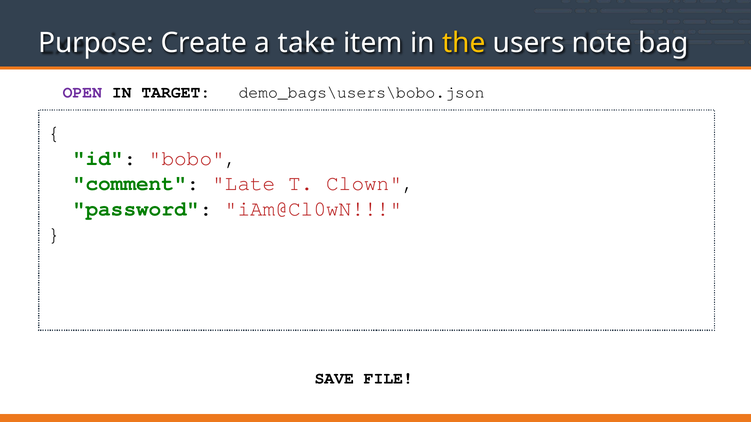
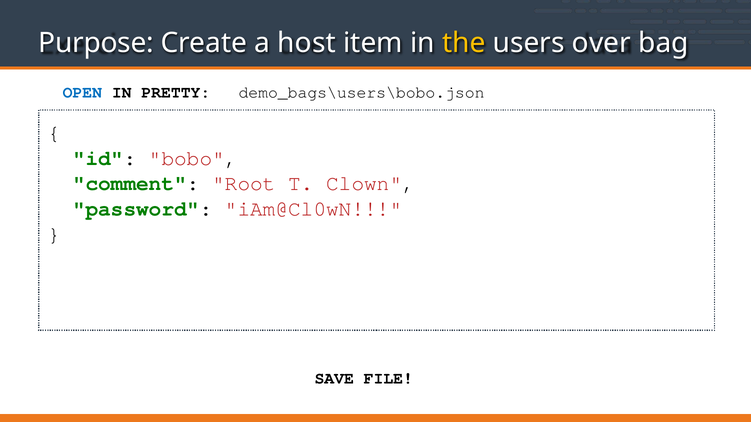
take: take -> host (307, 43)
note: note -> over (601, 43)
OPEN colour: purple -> blue (82, 93)
TARGET: TARGET -> PRETTY (176, 93)
Late: Late -> Root (244, 184)
